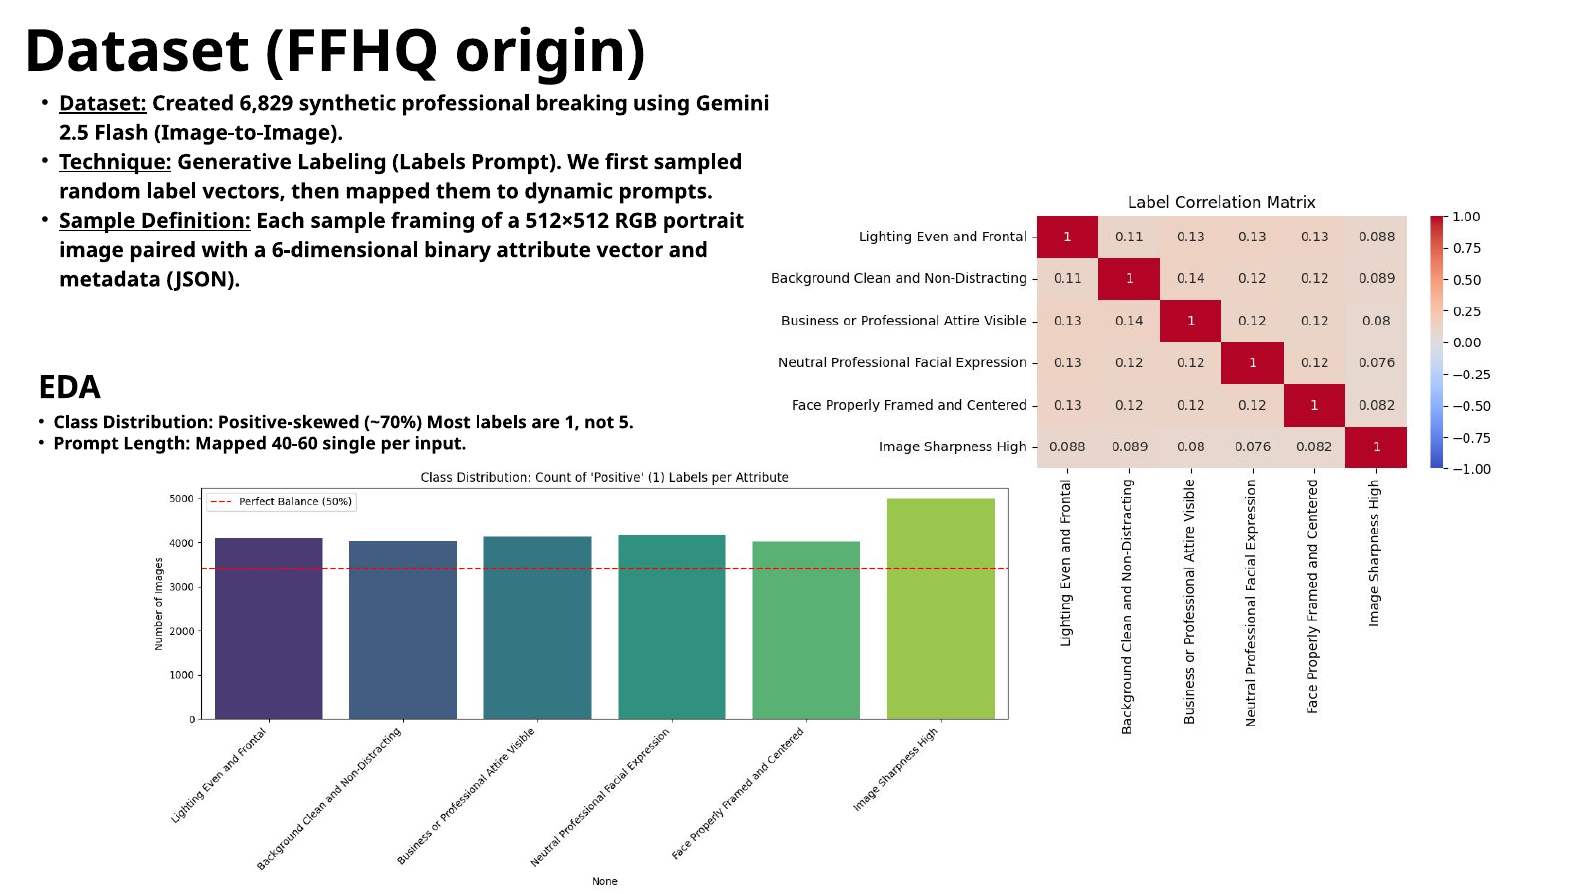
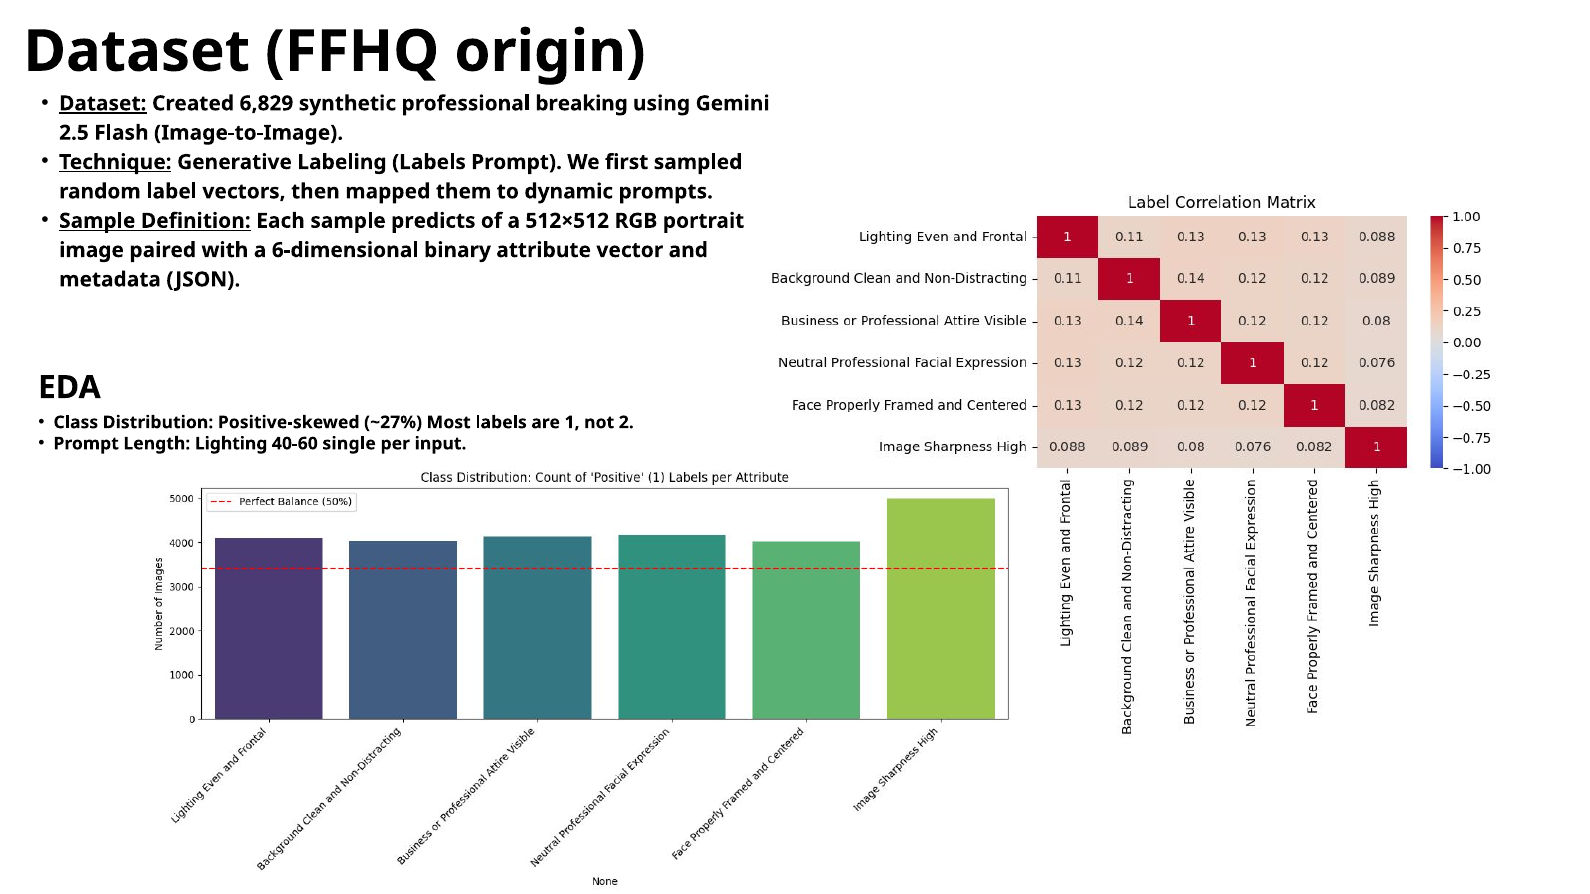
framing: framing -> predicts (433, 221)
~70%: ~70% -> ~27% (393, 423)
5: 5 -> 2 (626, 423)
Length Mapped: Mapped -> Lighting (231, 444)
